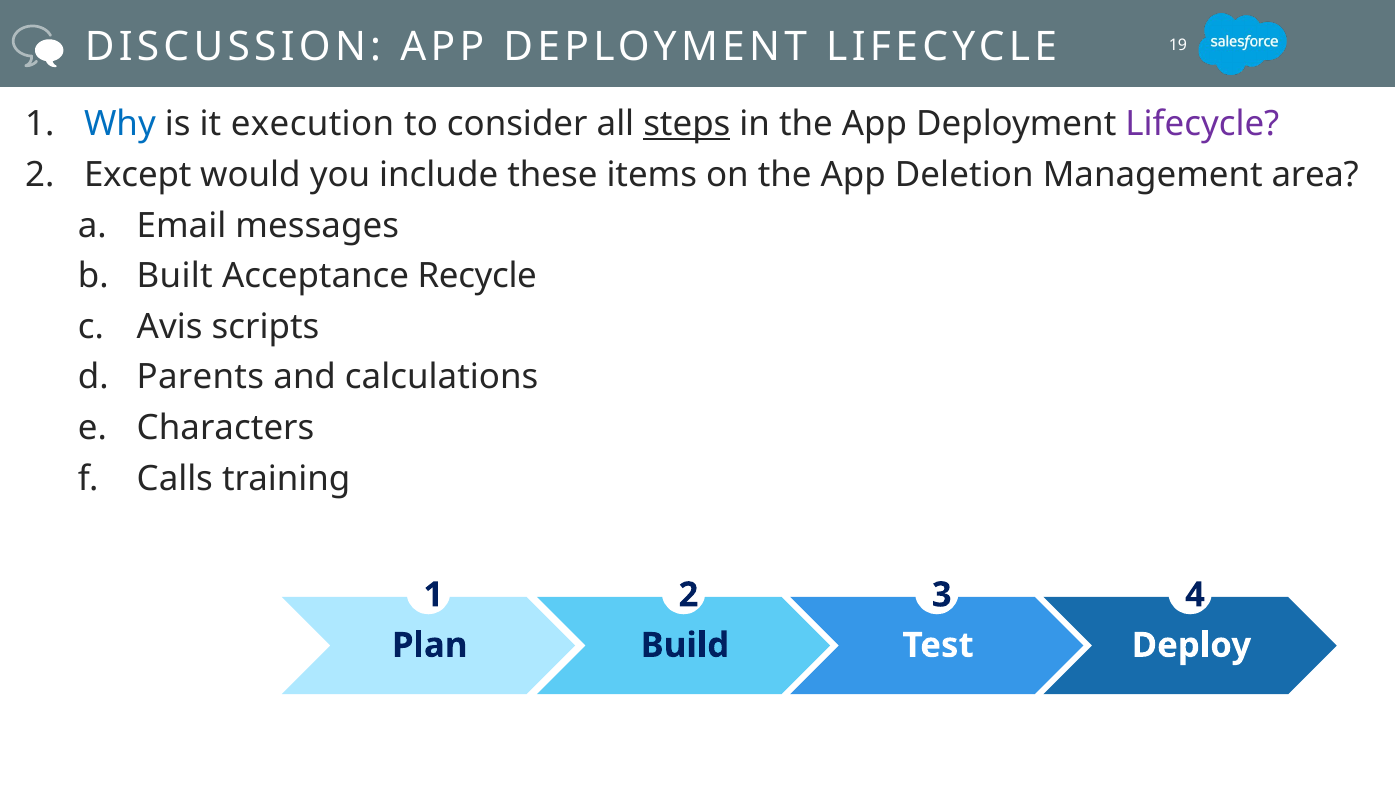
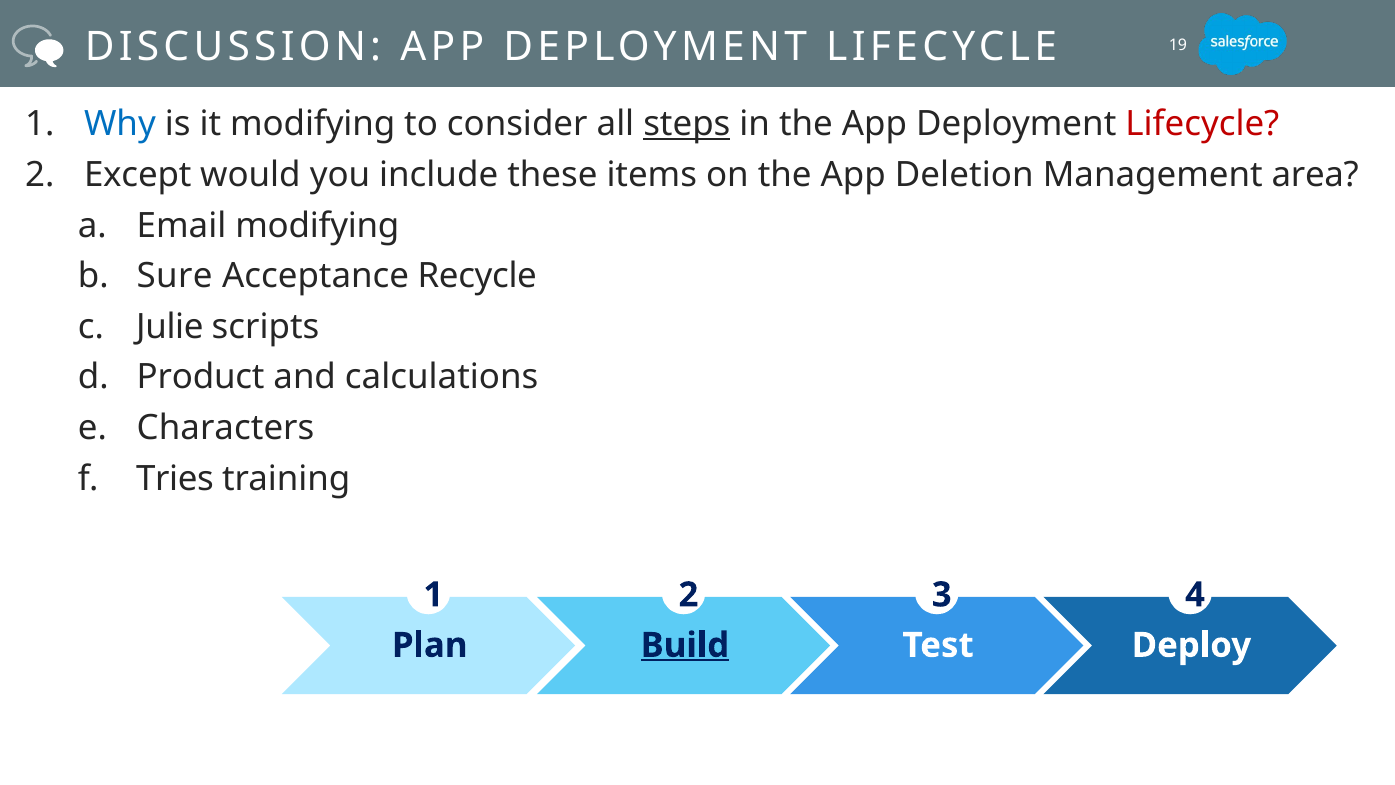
it execution: execution -> modifying (313, 124)
Lifecycle colour: purple -> red (1202, 124)
Email messages: messages -> modifying (317, 226)
Built: Built -> Sure (175, 276)
Avis: Avis -> Julie (170, 327)
Parents: Parents -> Product (201, 377)
Calls: Calls -> Tries (175, 479)
Build underline: none -> present (685, 645)
